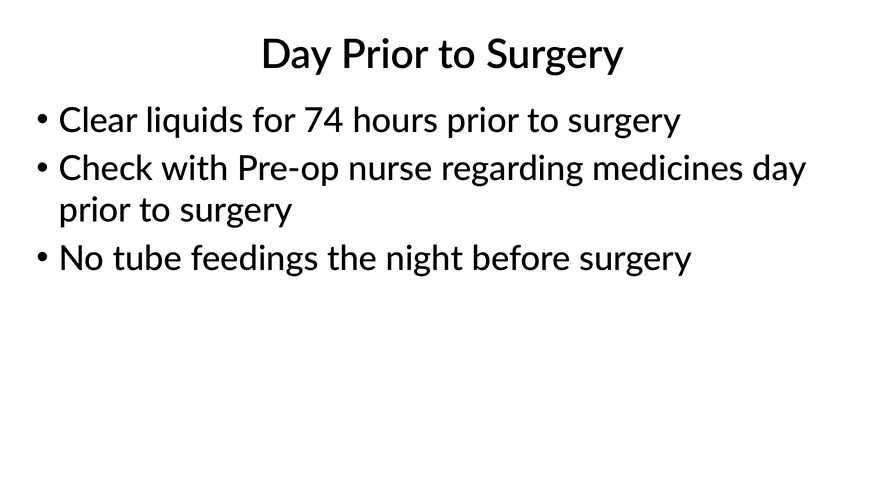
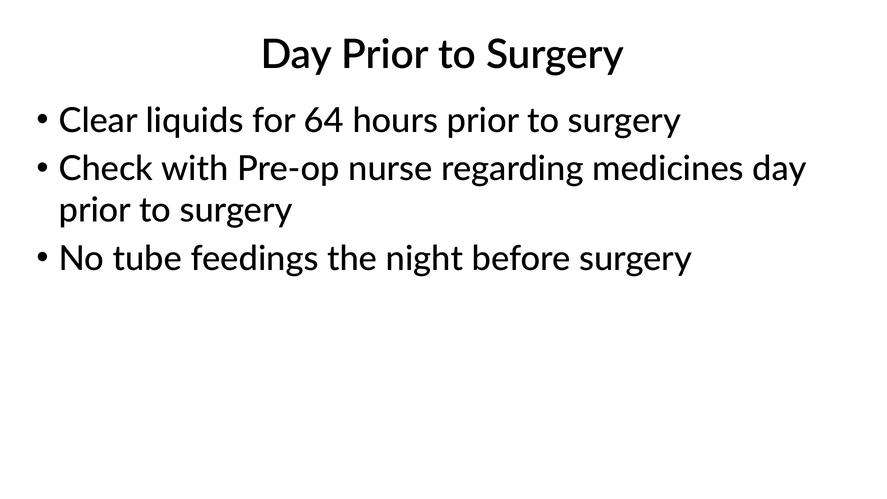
74: 74 -> 64 (324, 121)
